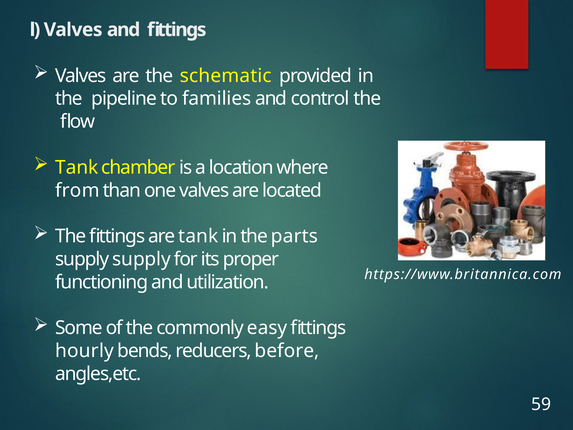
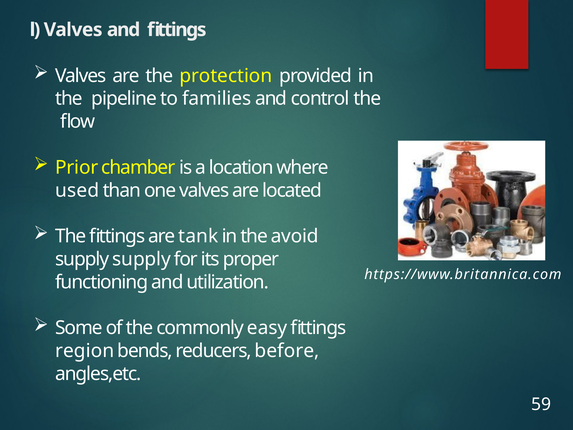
schematic: schematic -> protection (226, 76)
Tank: Tank -> Prior (77, 167)
from: from -> used (77, 190)
parts: parts -> avoid (295, 236)
hourly: hourly -> region (85, 351)
